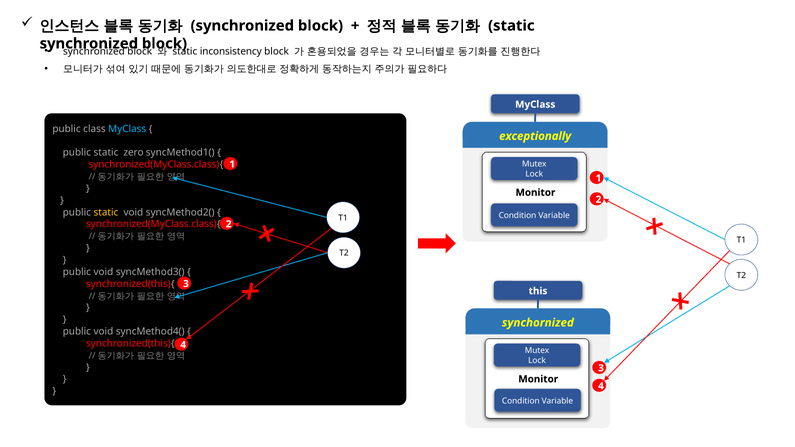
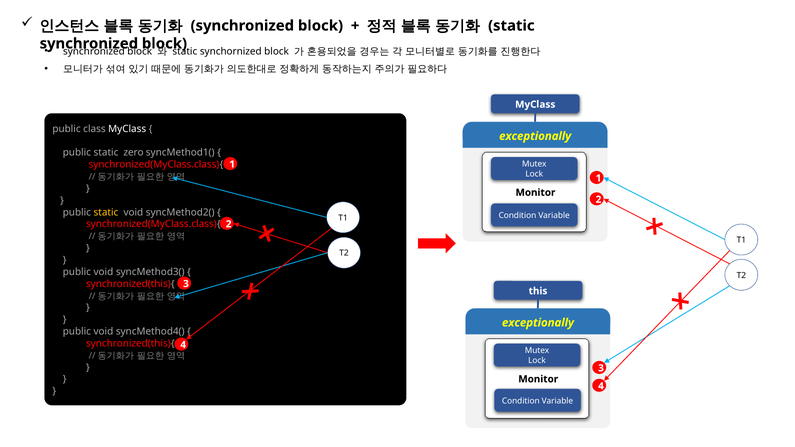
inconsistency: inconsistency -> synchornized (231, 51)
MyClass colour: light blue -> white (127, 129)
synchornized: synchornized -> exceptionally (538, 323)
